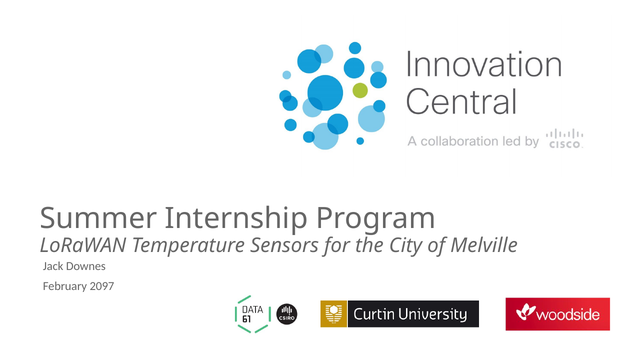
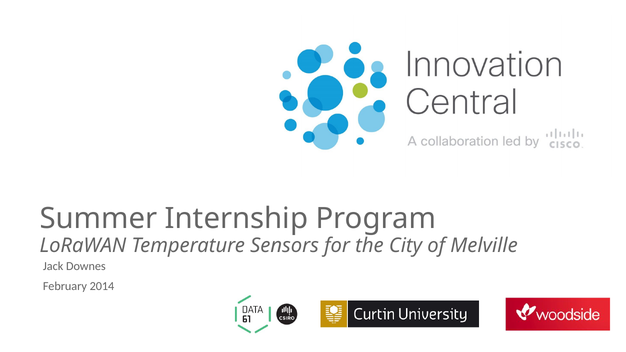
2097: 2097 -> 2014 (102, 286)
